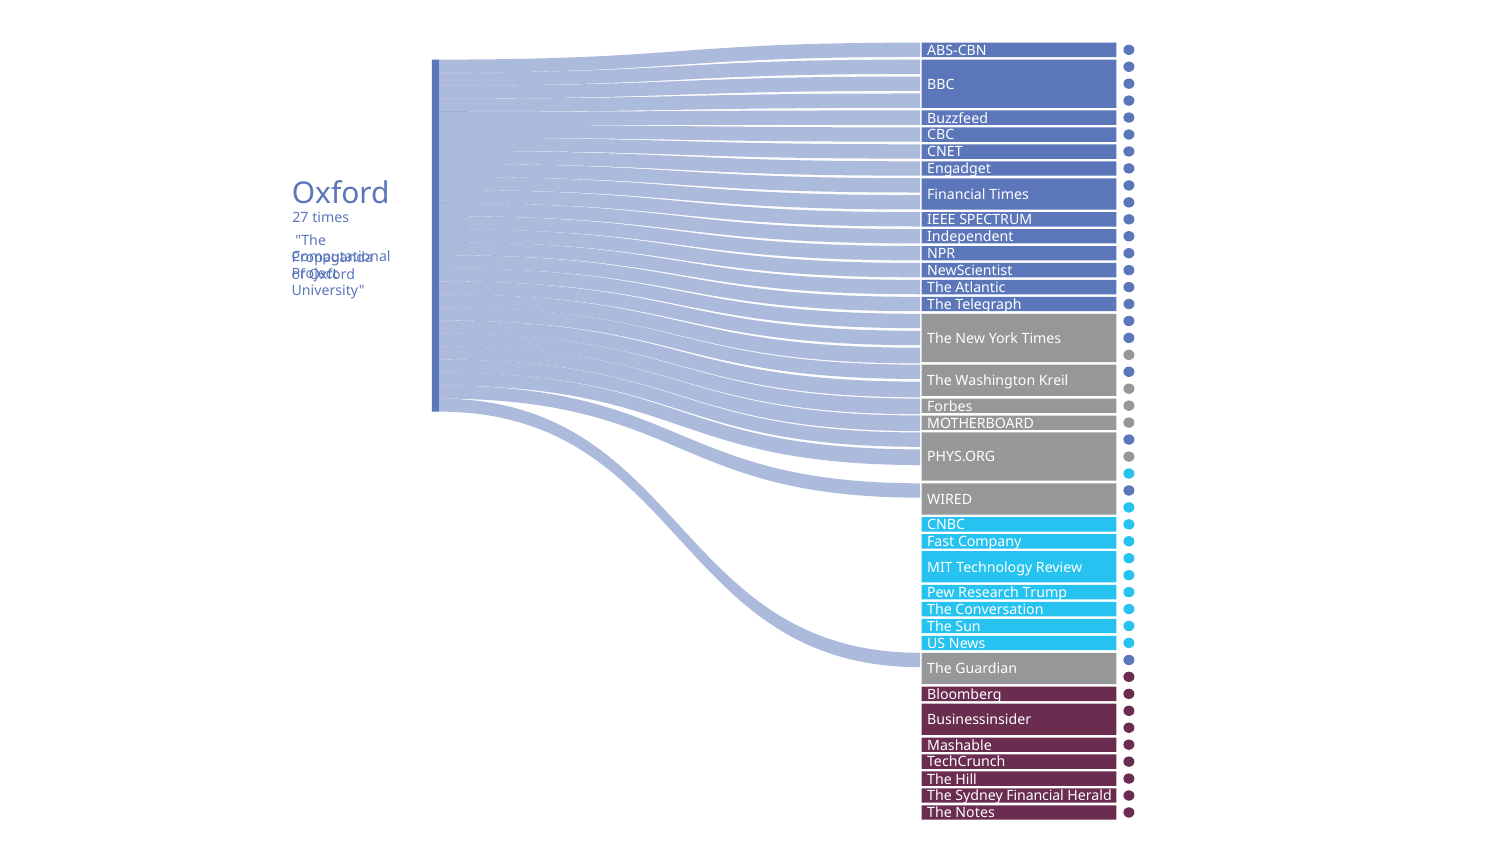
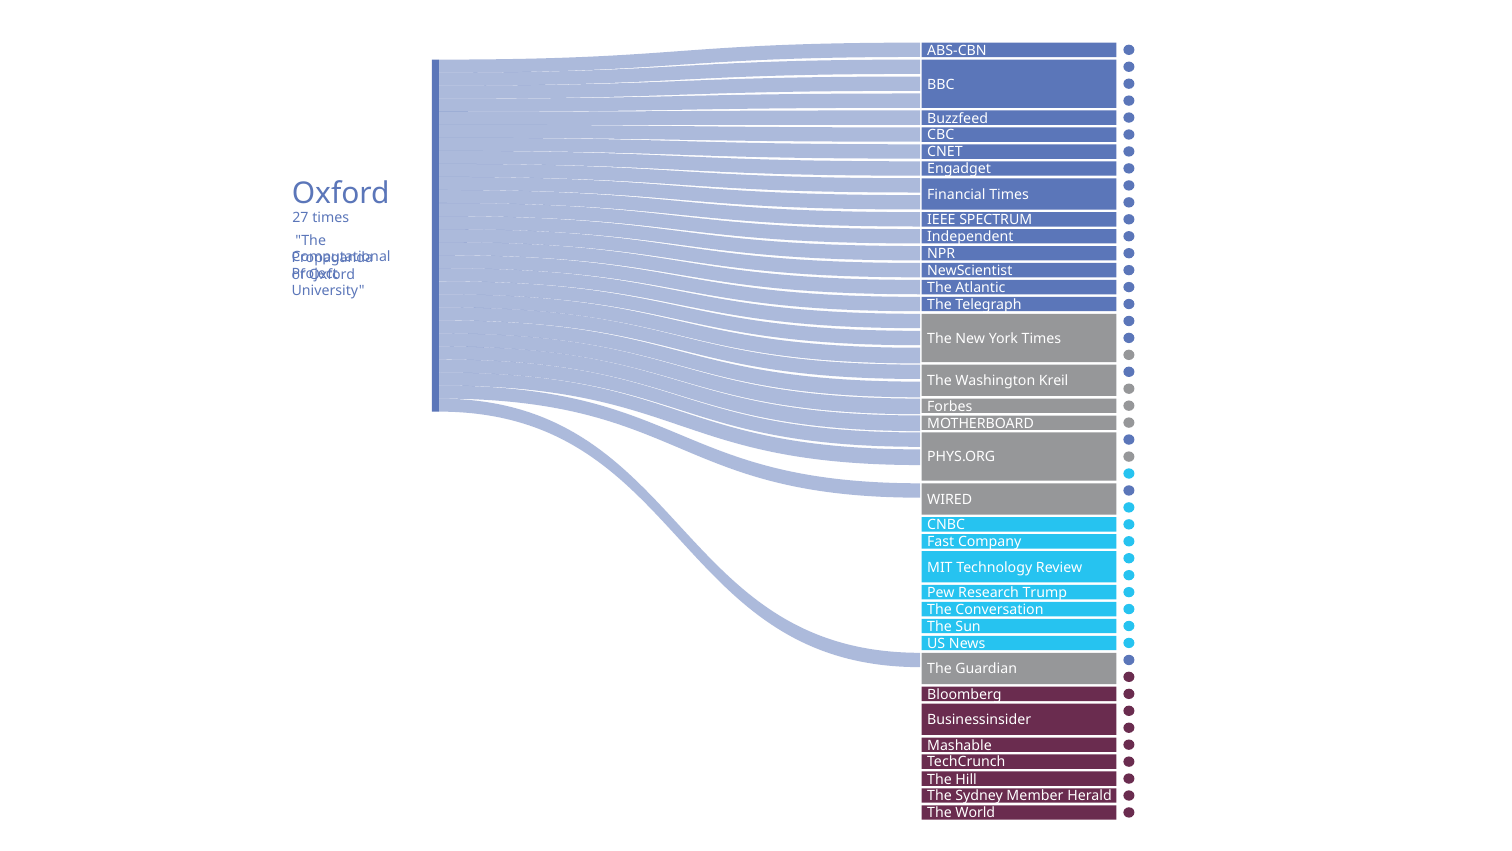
Sydney Financial: Financial -> Member (1035, 796)
Notes: Notes -> World (975, 813)
